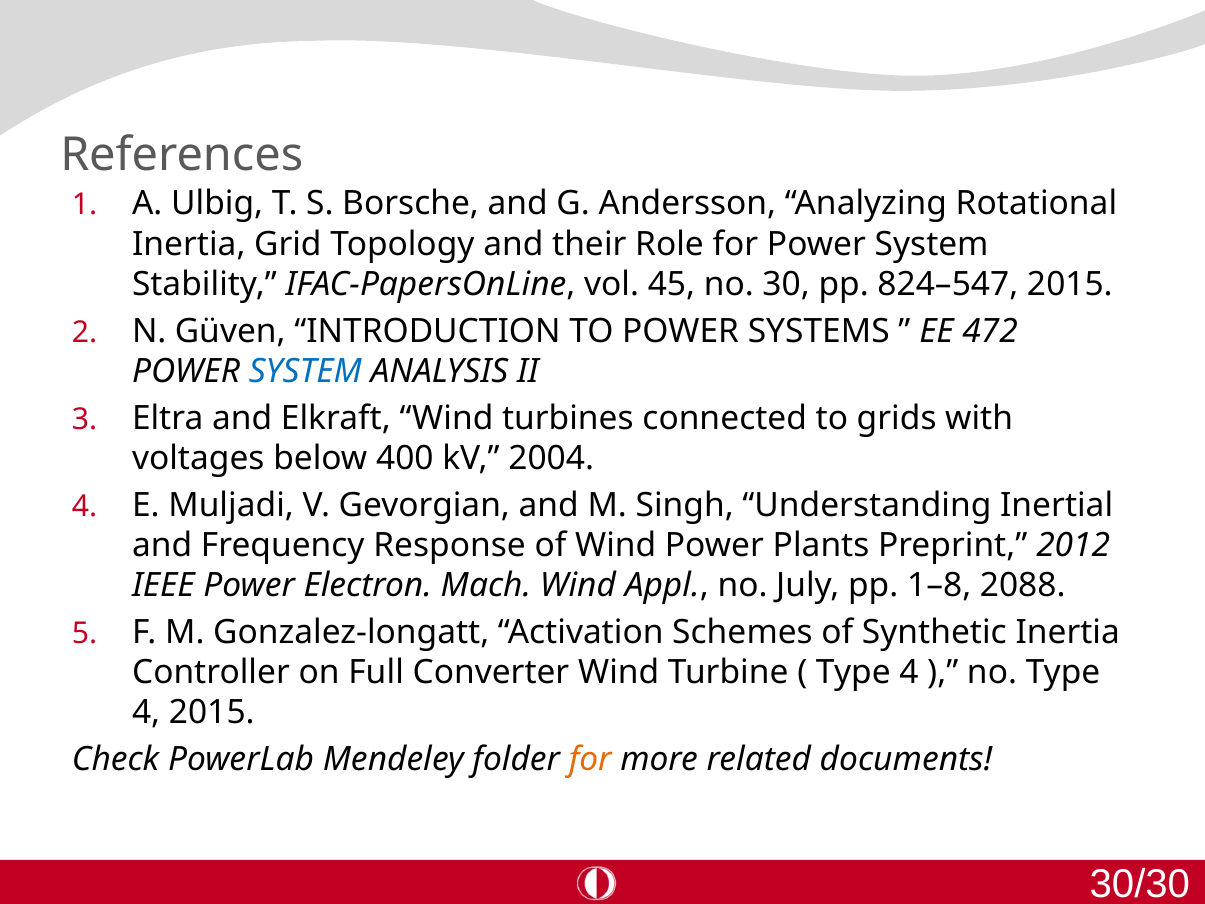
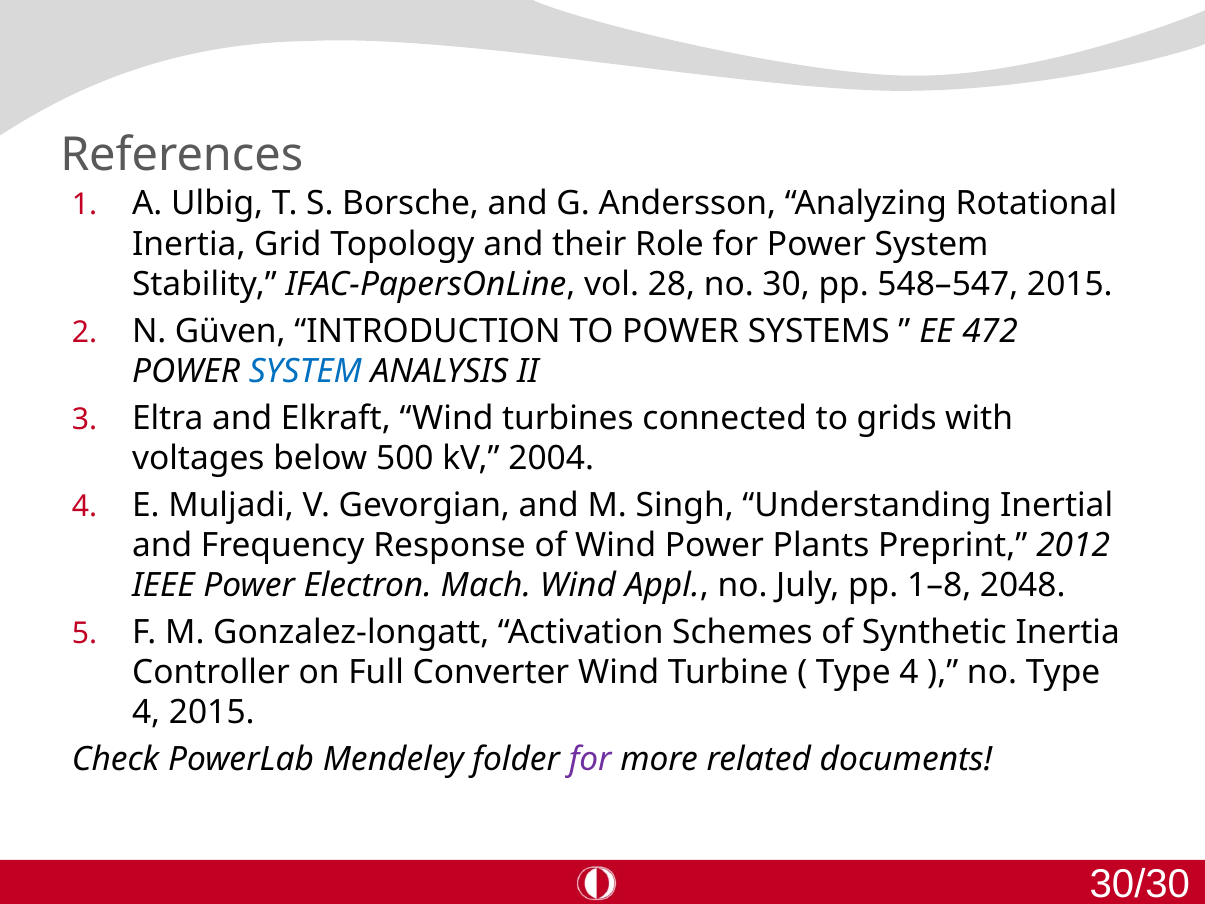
45: 45 -> 28 (671, 284)
824–547: 824–547 -> 548–547 (948, 284)
400: 400 -> 500 (405, 458)
2088: 2088 -> 2048 (1023, 585)
for colour: orange -> purple (590, 760)
